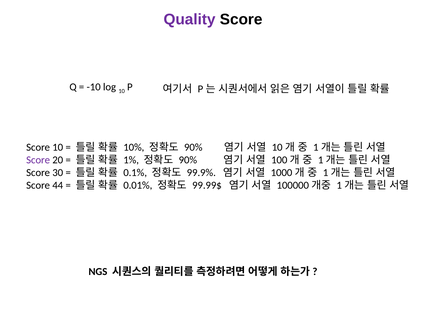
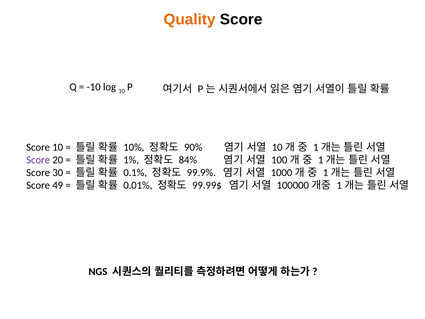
Quality colour: purple -> orange (190, 19)
90%: 90% -> 84% (188, 160)
44: 44 -> 49 (58, 185)
